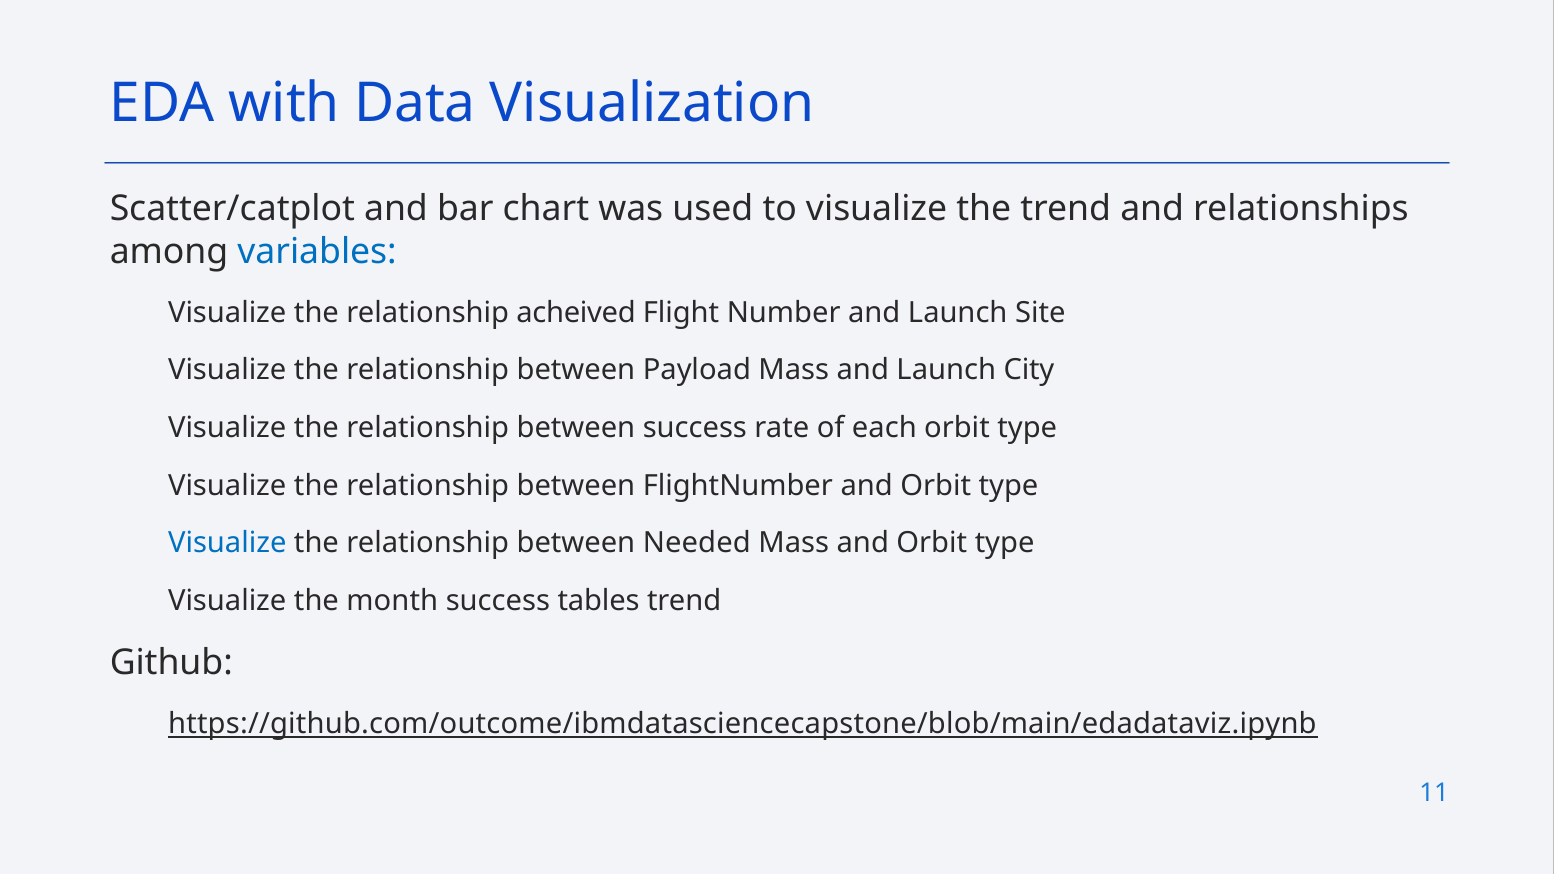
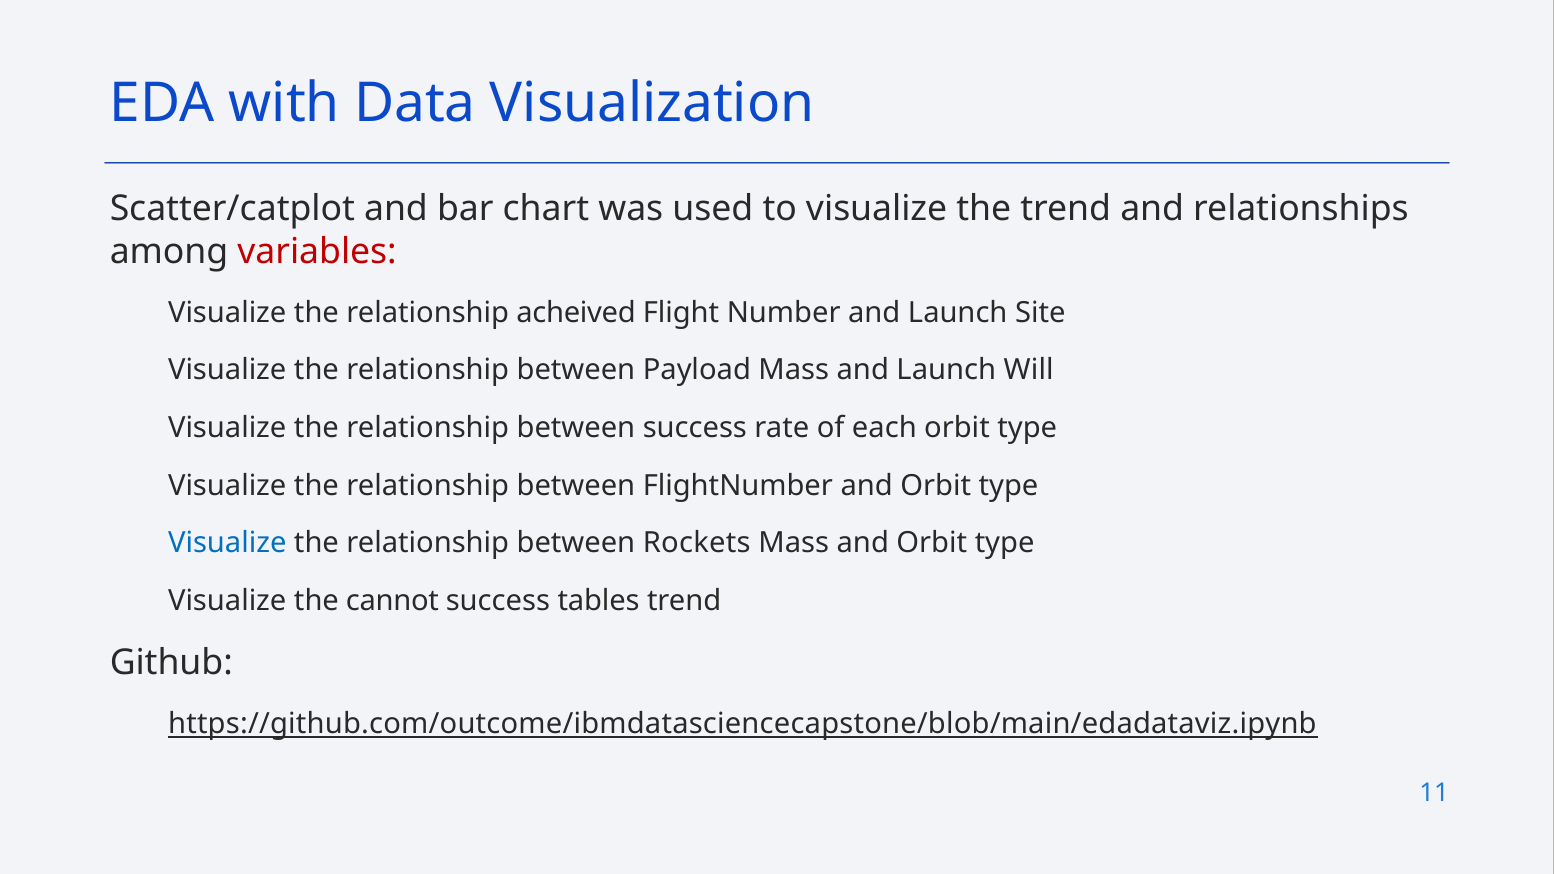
variables colour: blue -> red (317, 252)
City: City -> Will (1029, 370)
Needed: Needed -> Rockets (697, 543)
month: month -> cannot (392, 601)
